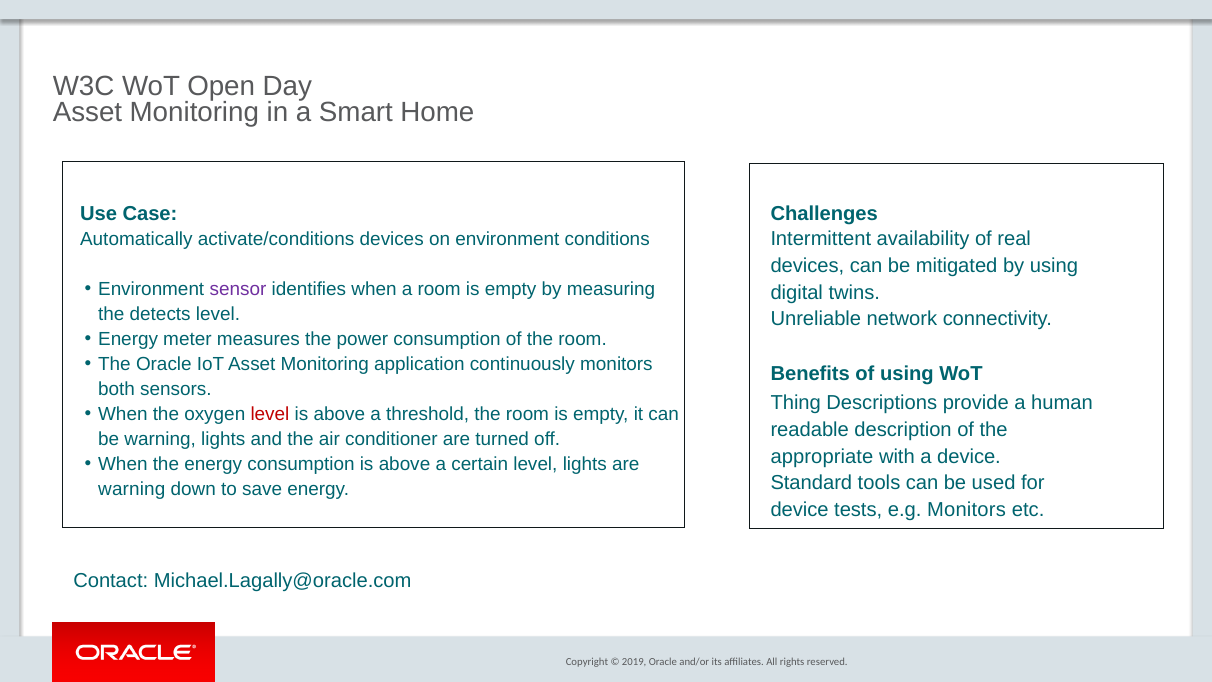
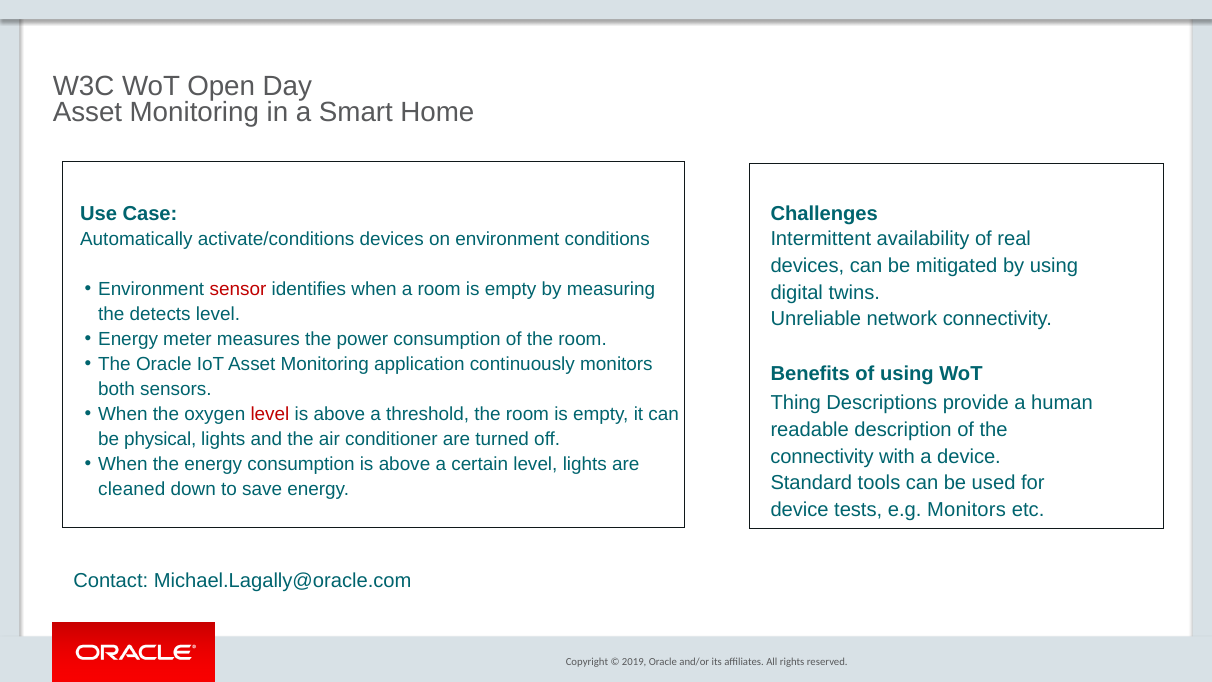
sensor colour: purple -> red (238, 289)
be warning: warning -> physical (160, 439)
appropriate: appropriate -> connectivity (822, 456)
warning: warning -> cleaned (132, 489)
